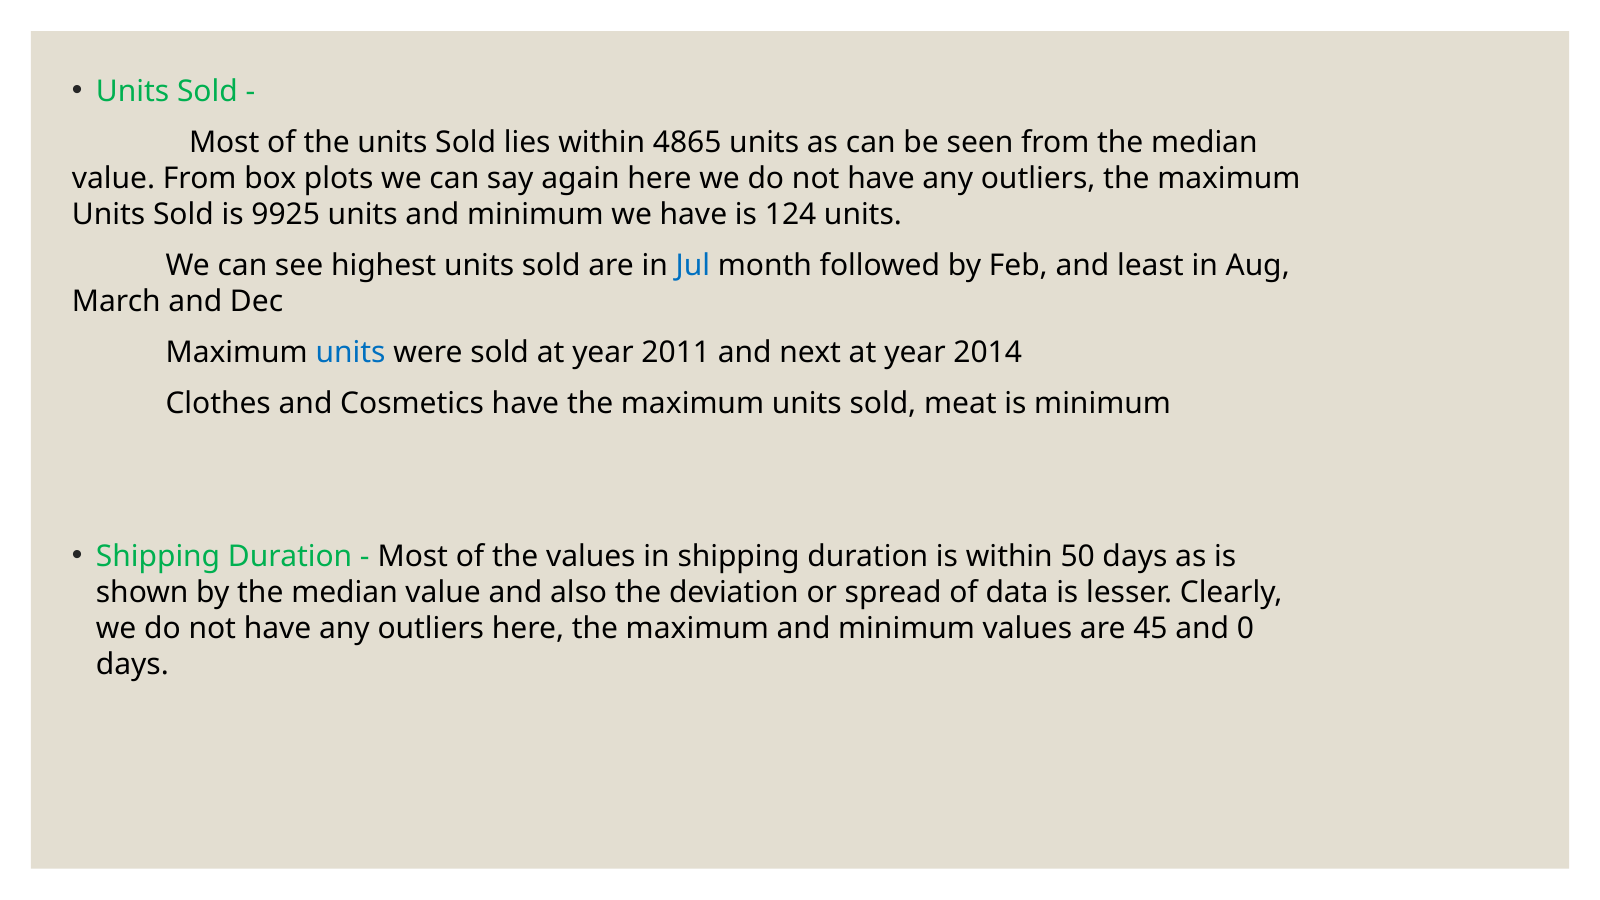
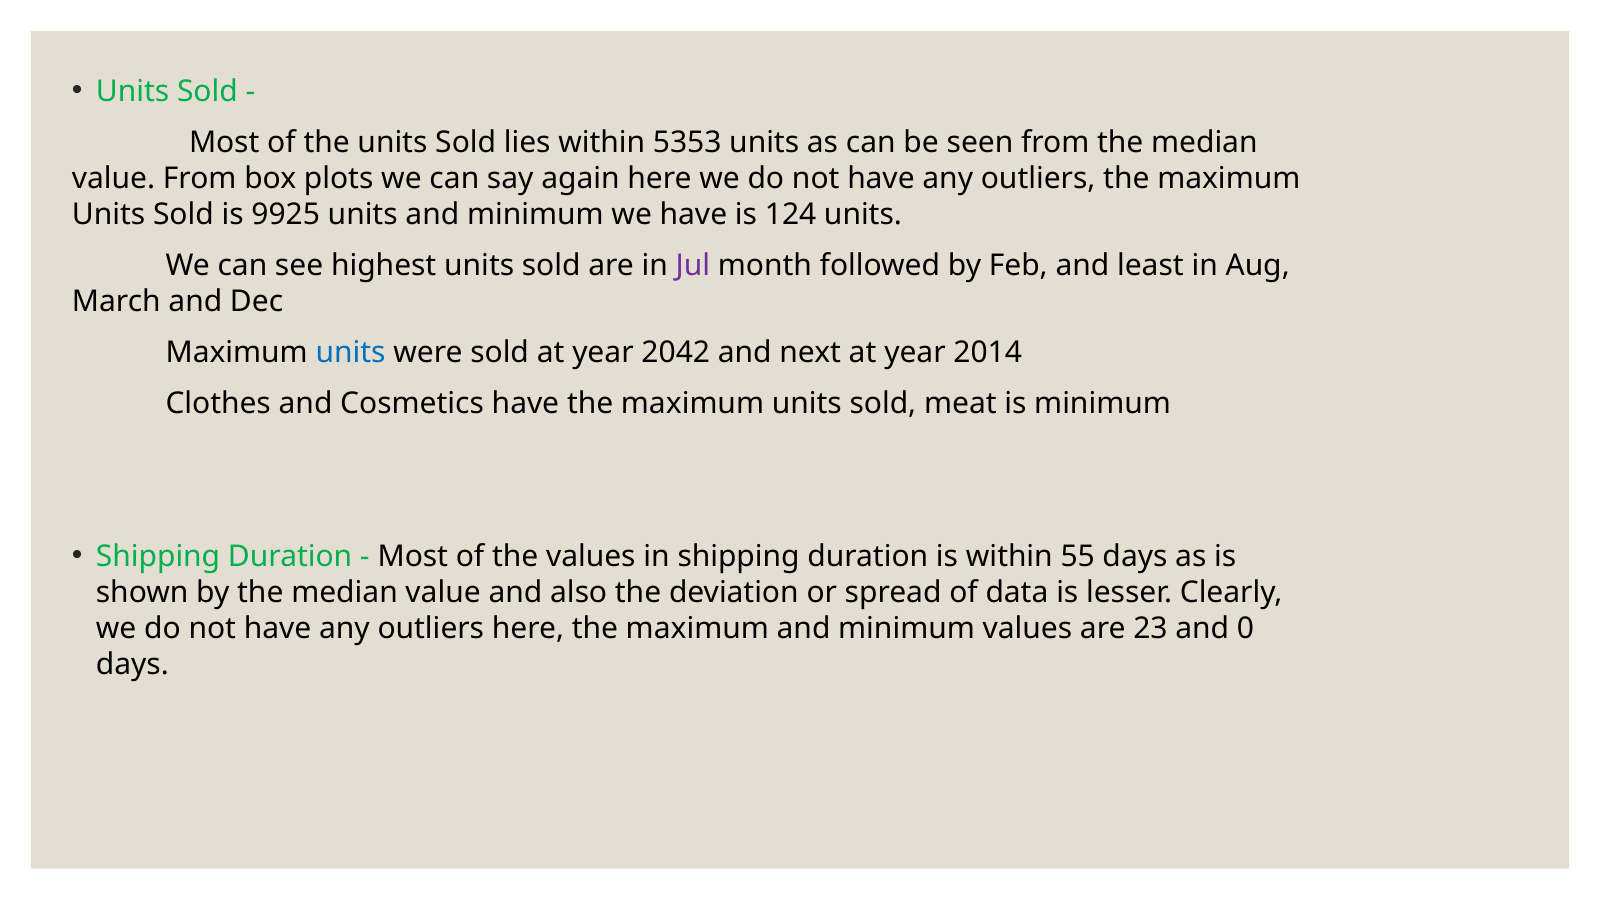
4865: 4865 -> 5353 (687, 142)
Jul colour: blue -> purple (693, 265)
2011: 2011 -> 2042 (676, 352)
50: 50 -> 55 (1078, 557)
45: 45 -> 23 (1150, 629)
